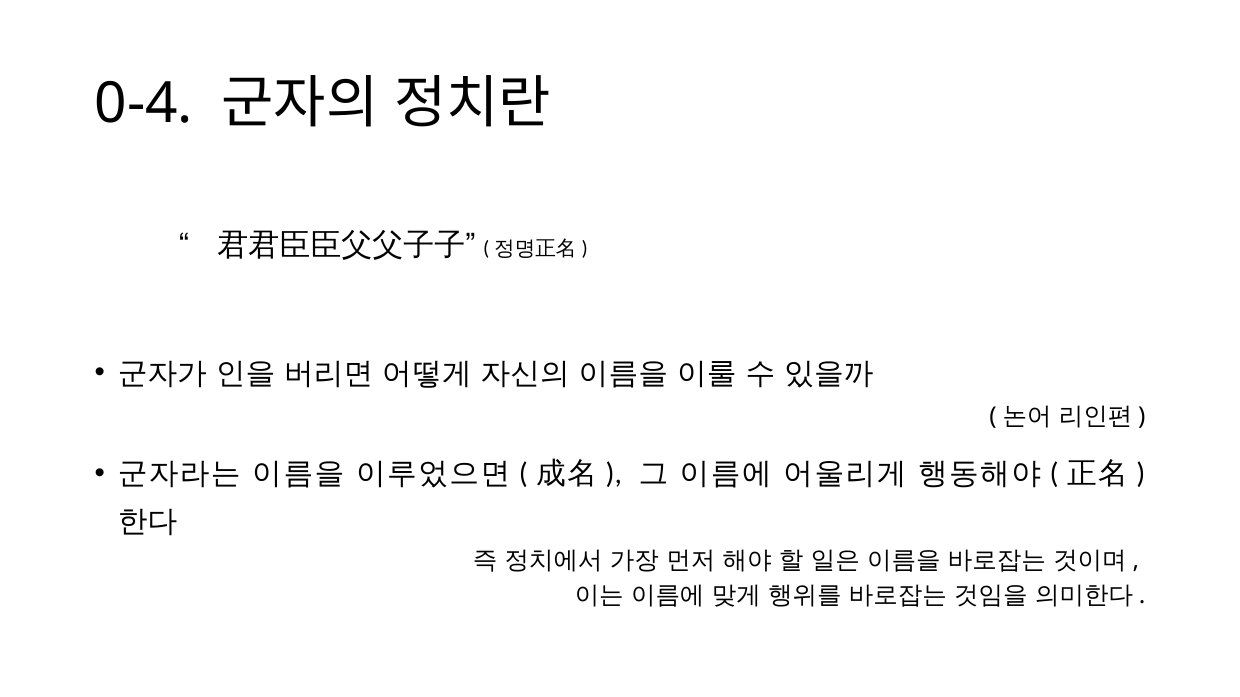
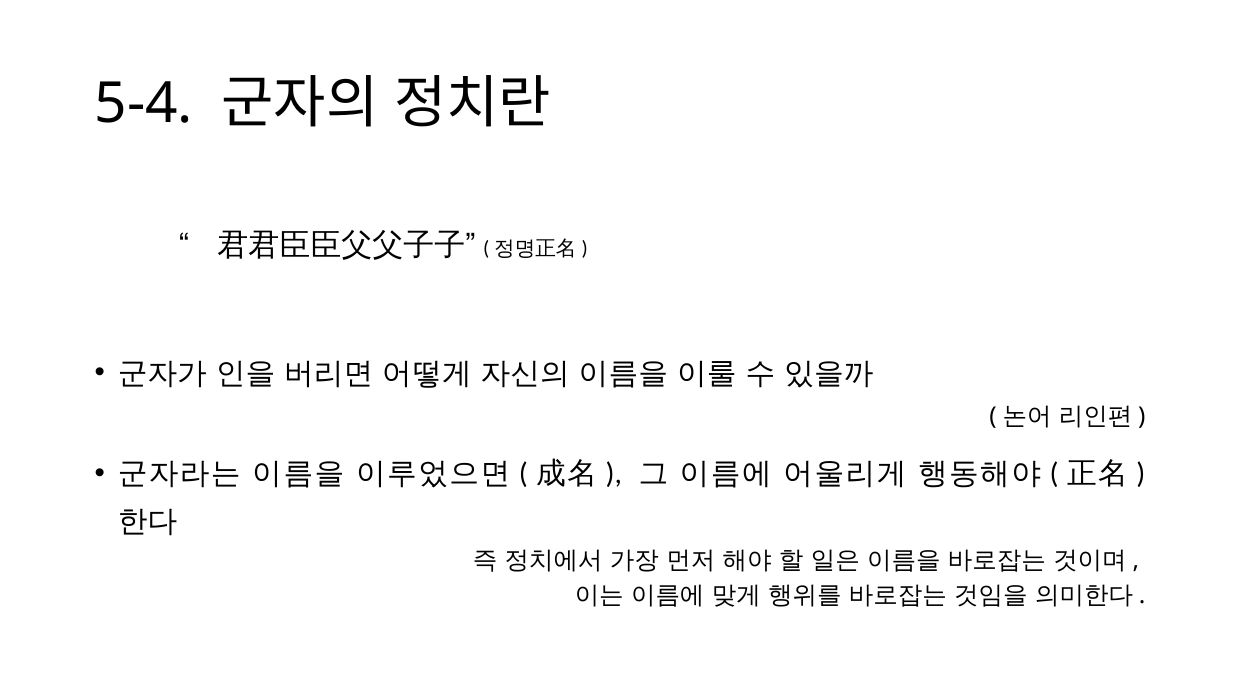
0-4: 0-4 -> 5-4 (144, 104)
